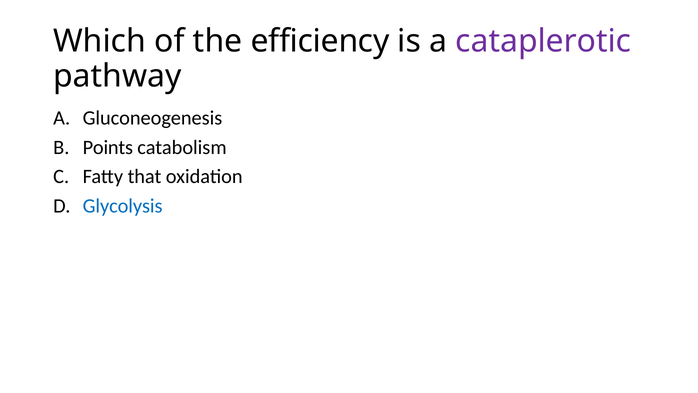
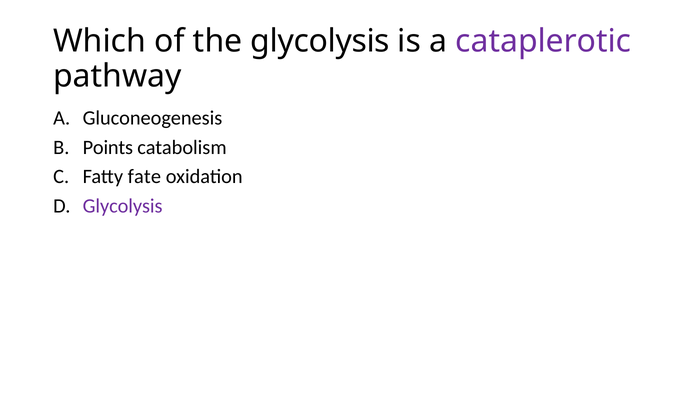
the efficiency: efficiency -> glycolysis (320, 41)
that: that -> fate (144, 177)
Glycolysis colour: blue -> purple (123, 206)
